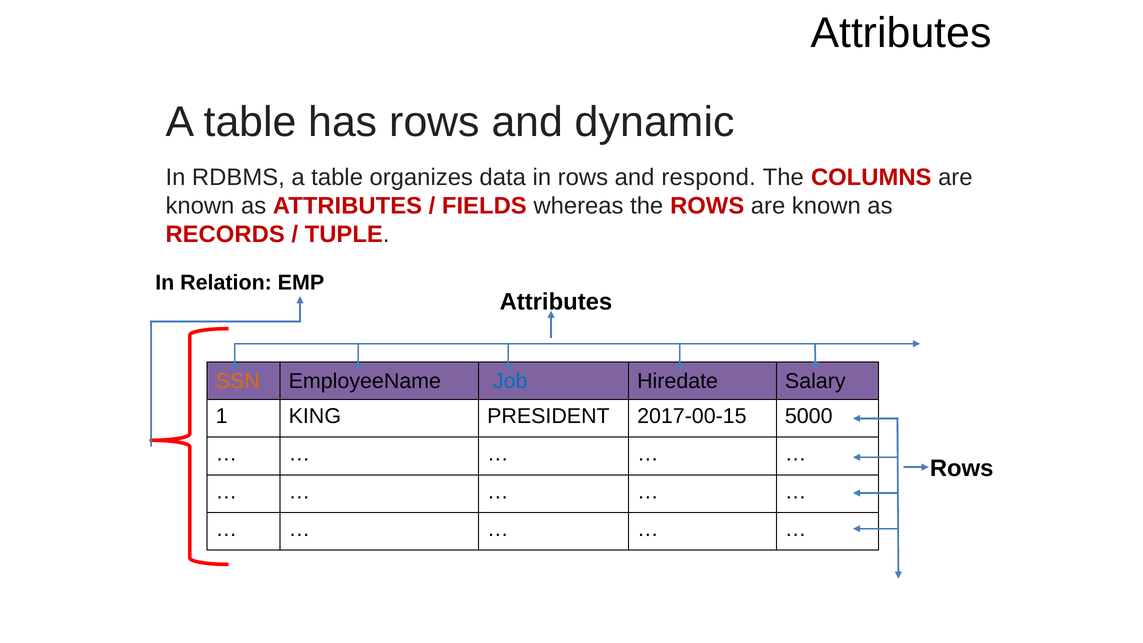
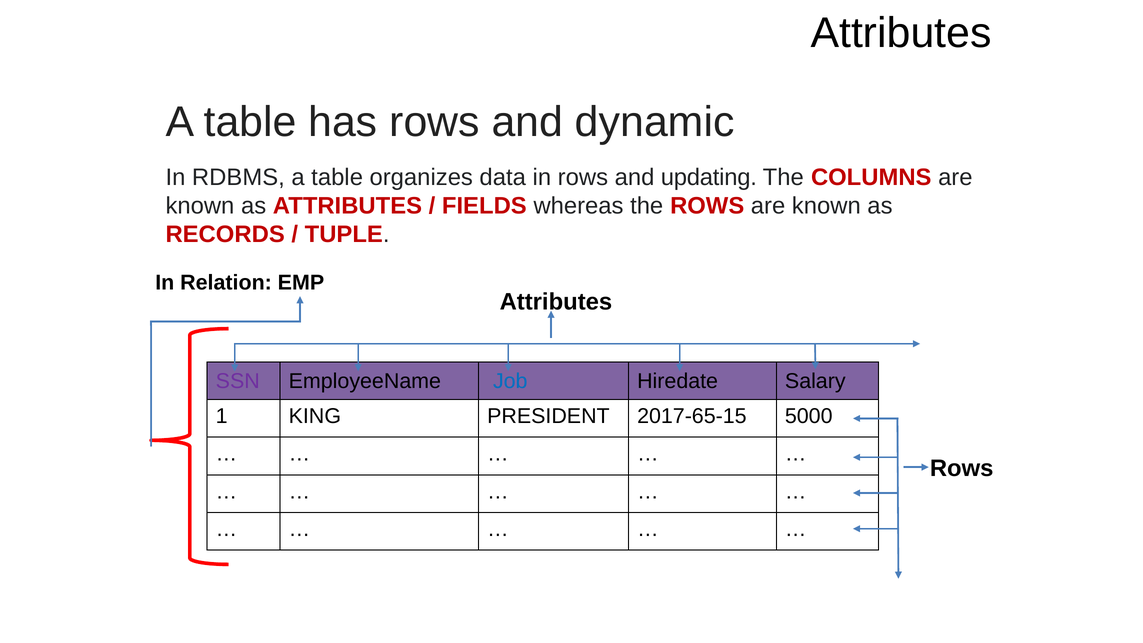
respond: respond -> updating (709, 177)
SSN colour: orange -> purple (238, 381)
2017-00-15: 2017-00-15 -> 2017-65-15 (692, 416)
